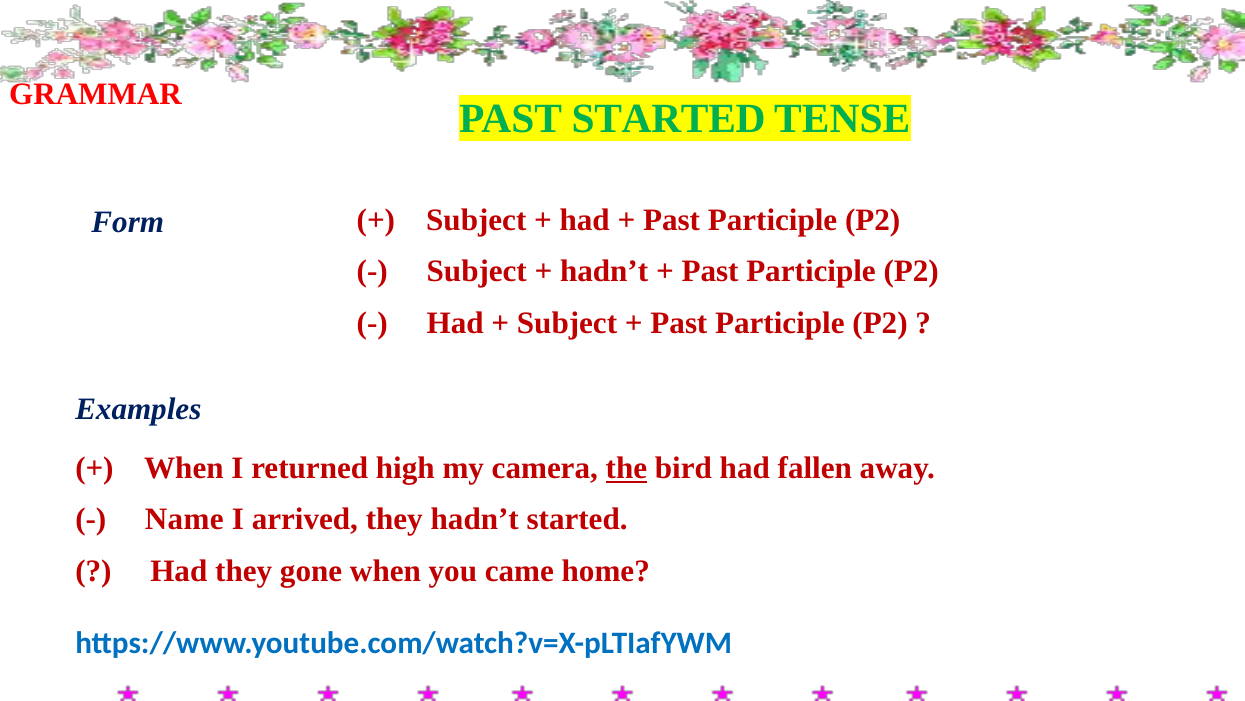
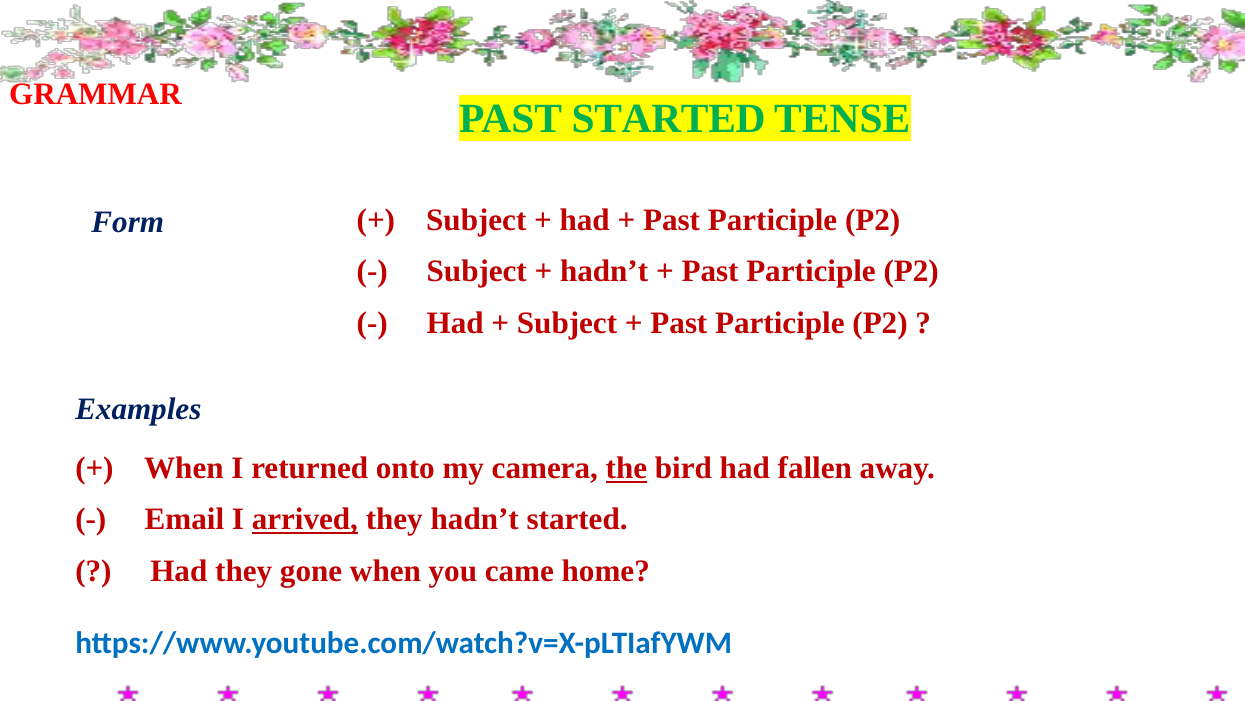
high: high -> onto (405, 468)
Name: Name -> Email (184, 519)
arrived underline: none -> present (305, 519)
